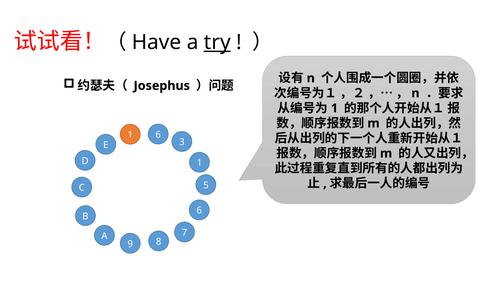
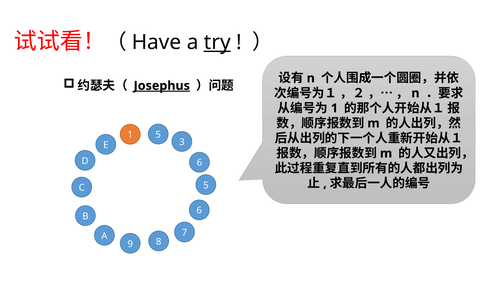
Josephus underline: none -> present (162, 86)
1 6: 6 -> 5 (158, 135)
D 1: 1 -> 6 (199, 163)
